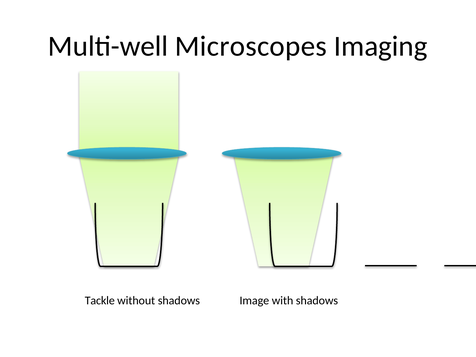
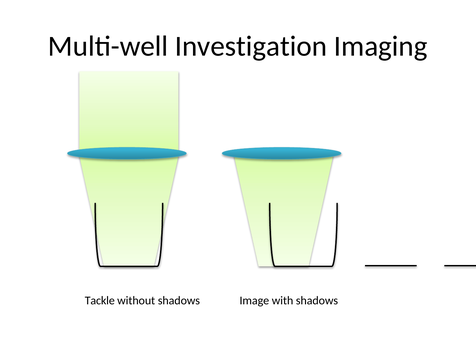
Microscopes: Microscopes -> Investigation (251, 46)
